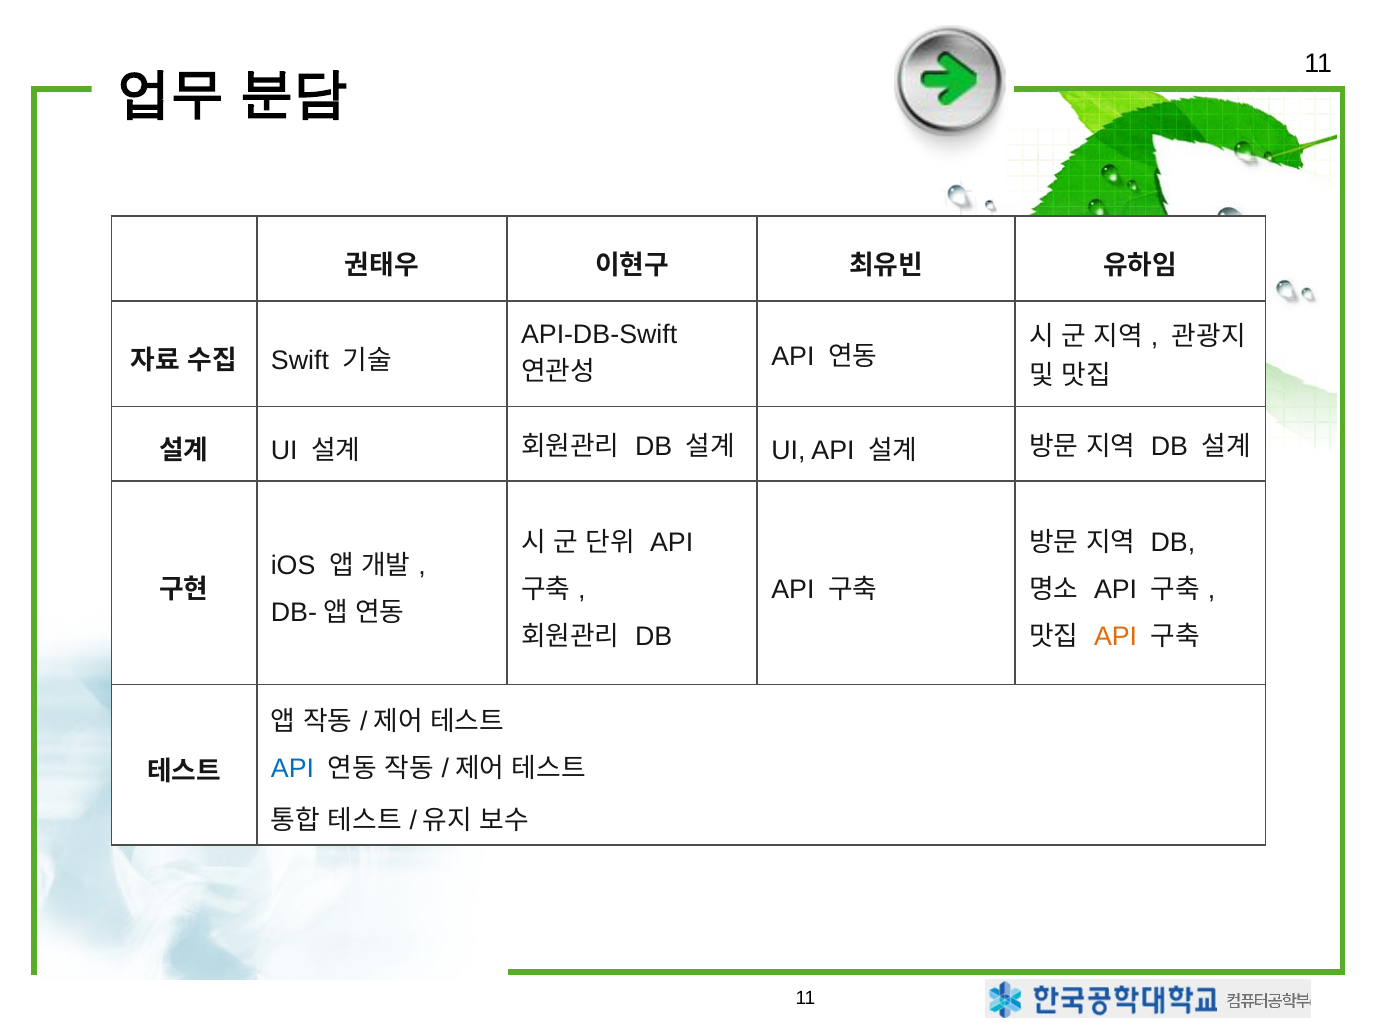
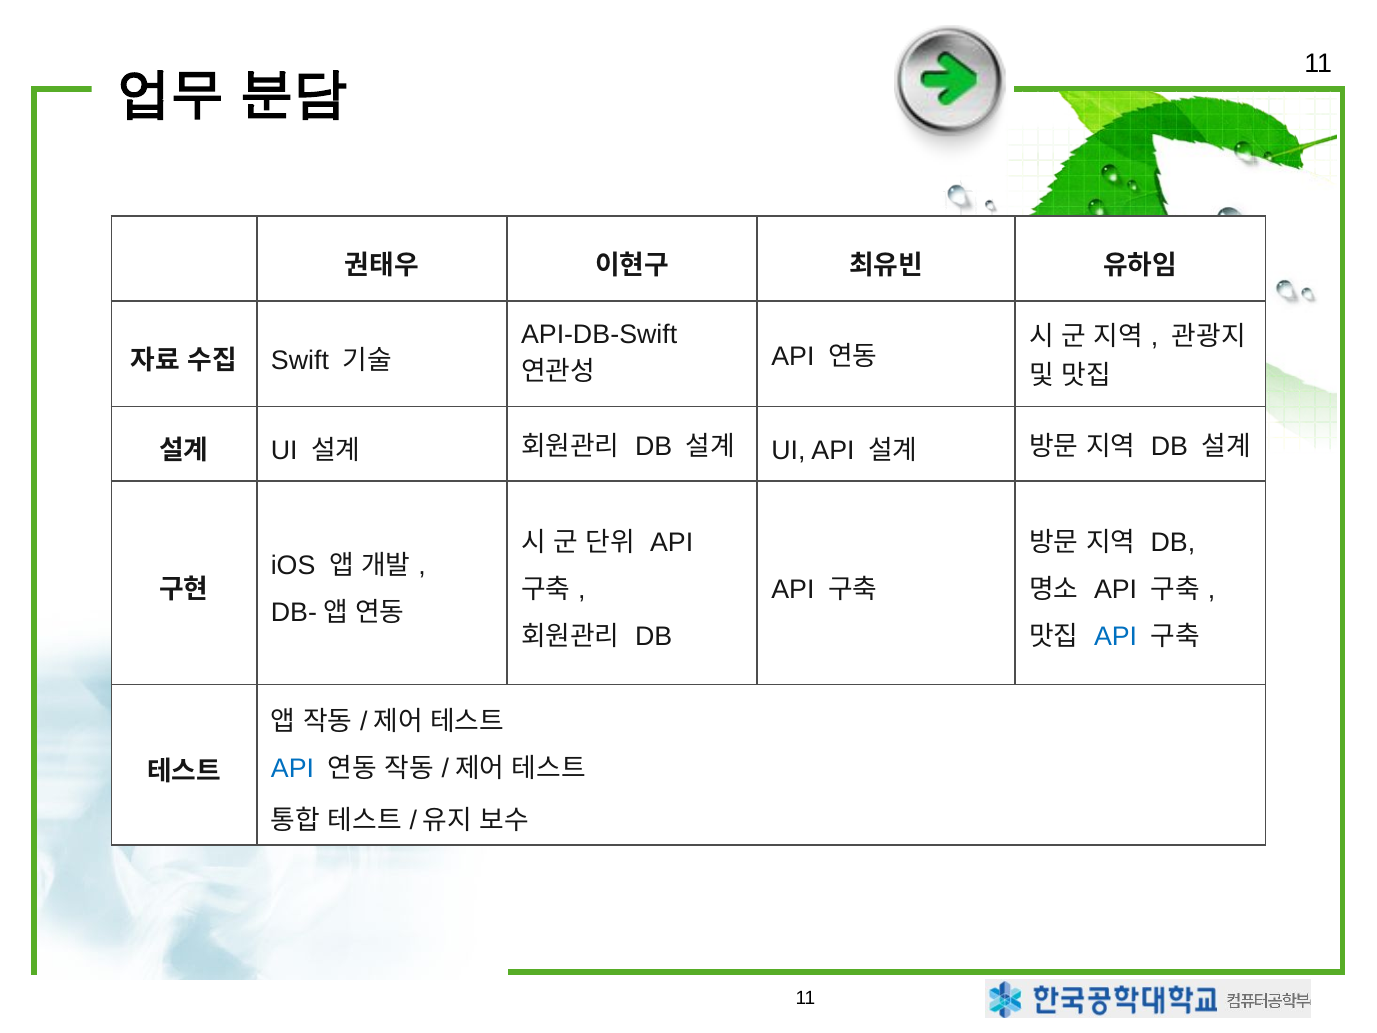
API colour: orange -> blue (1116, 636)
